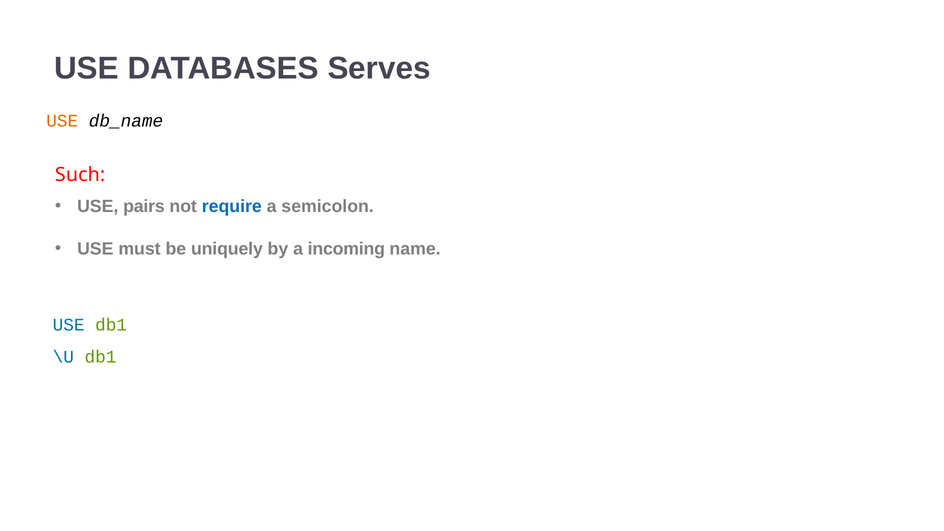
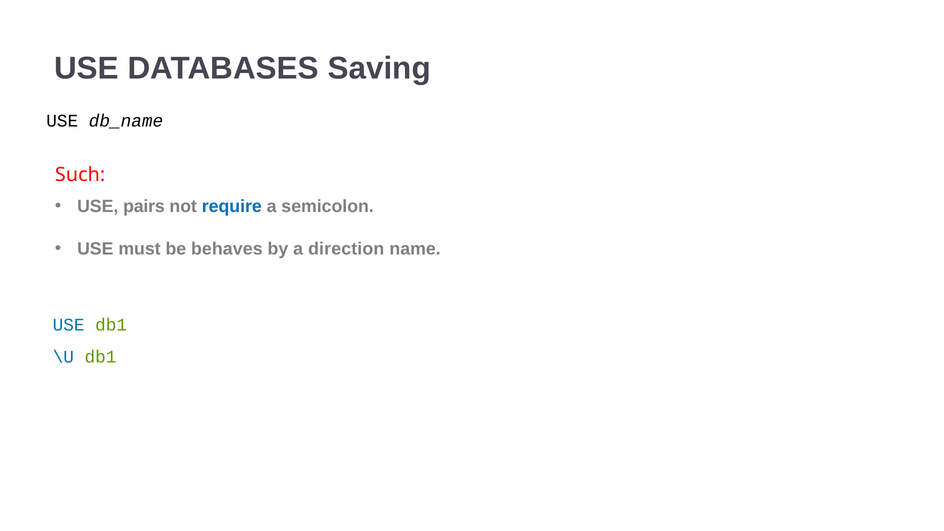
Serves: Serves -> Saving (379, 68)
USE colour: orange -> black (62, 121)
uniquely: uniquely -> behaves (227, 249)
incoming: incoming -> direction (346, 249)
